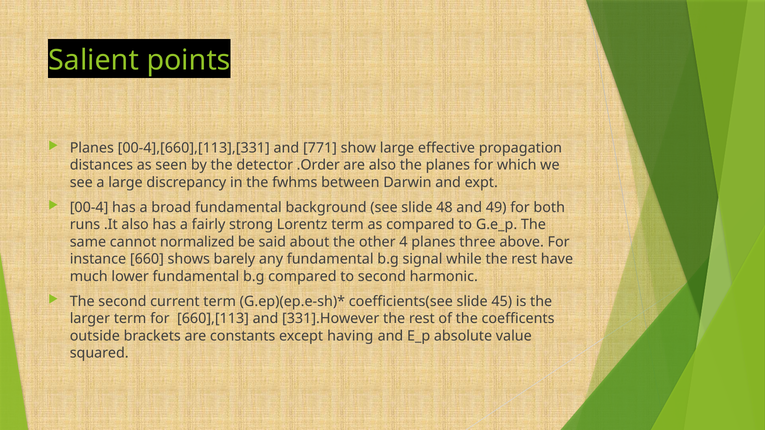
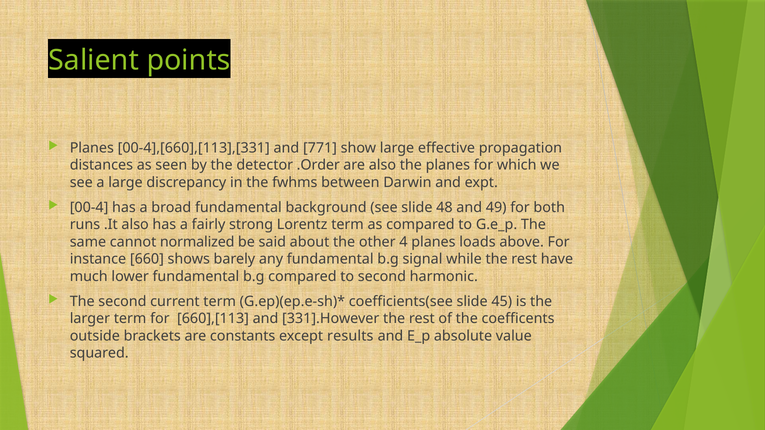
three: three -> loads (477, 242)
having: having -> results (350, 336)
